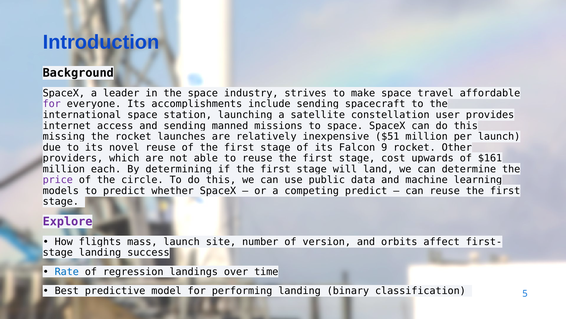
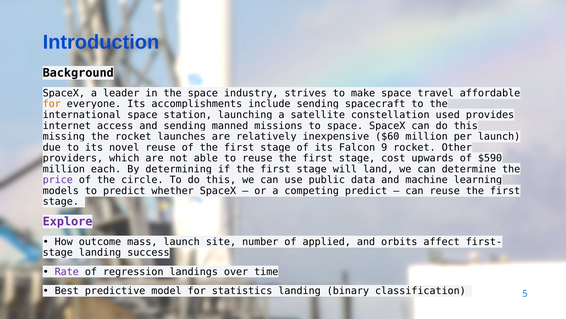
for colour: purple -> orange (52, 104)
user: user -> used (448, 115)
$51: $51 -> $60 (387, 136)
$161: $161 -> $590 (490, 158)
flights: flights -> outcome (100, 241)
version: version -> applied (327, 241)
Rate colour: blue -> purple (67, 271)
performing: performing -> statistics (242, 290)
